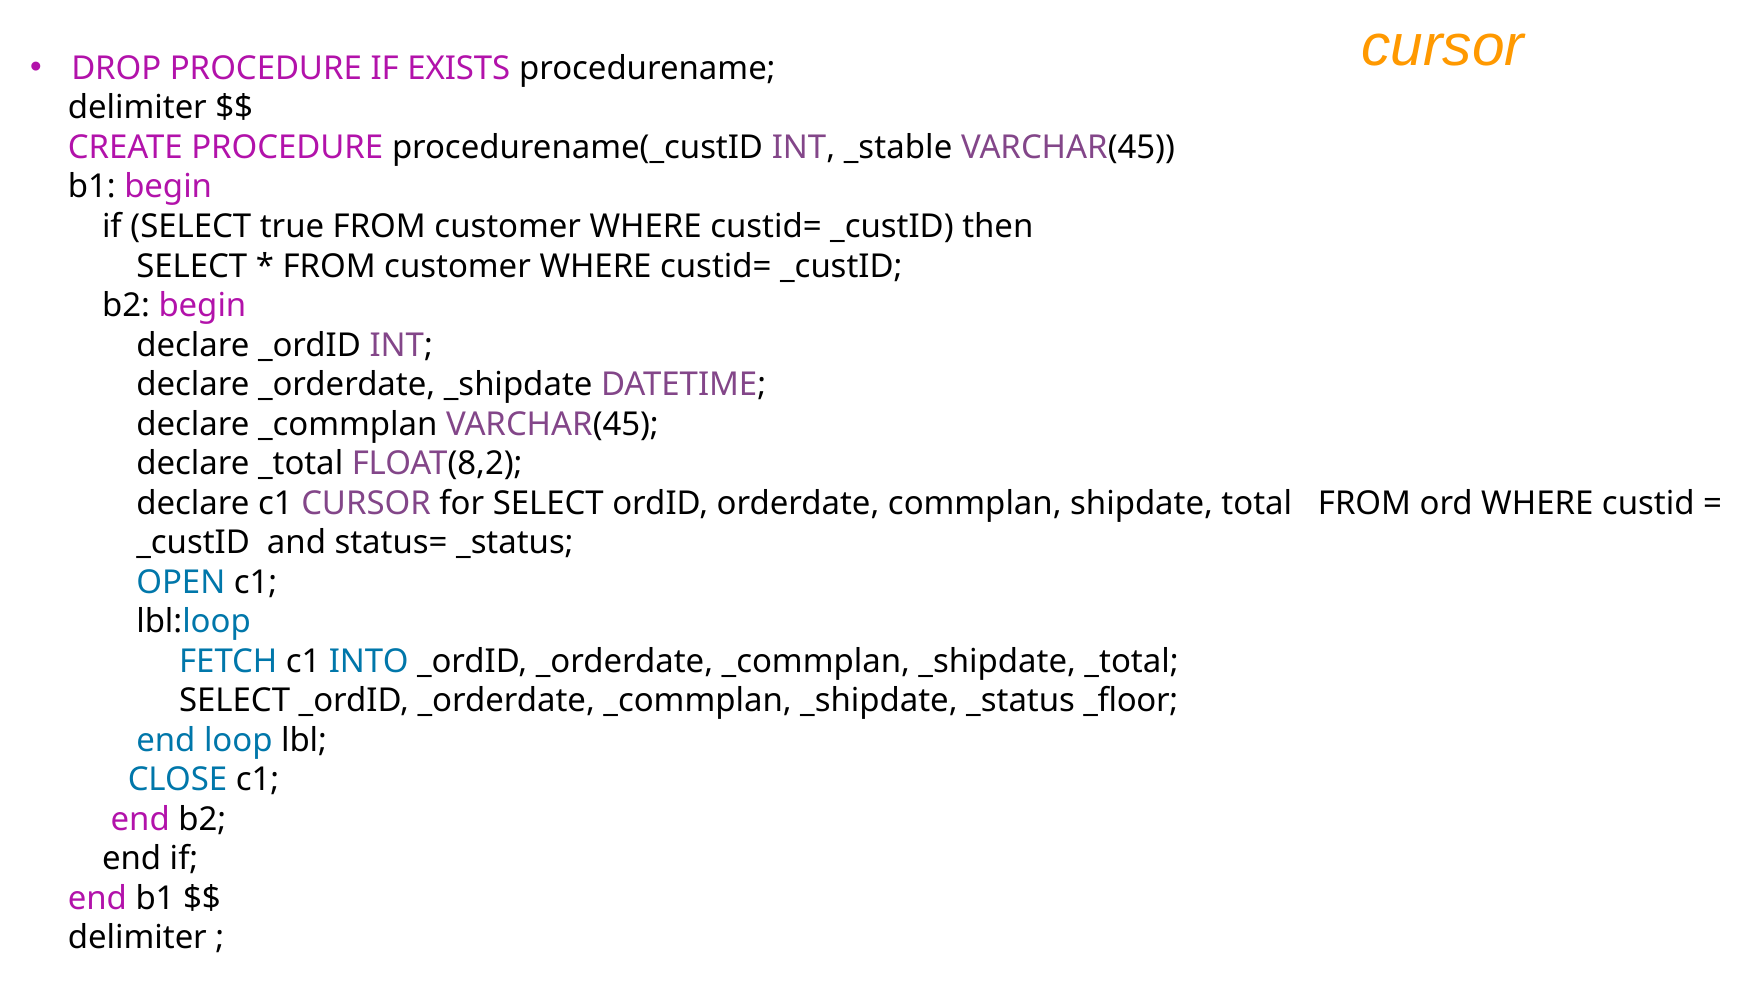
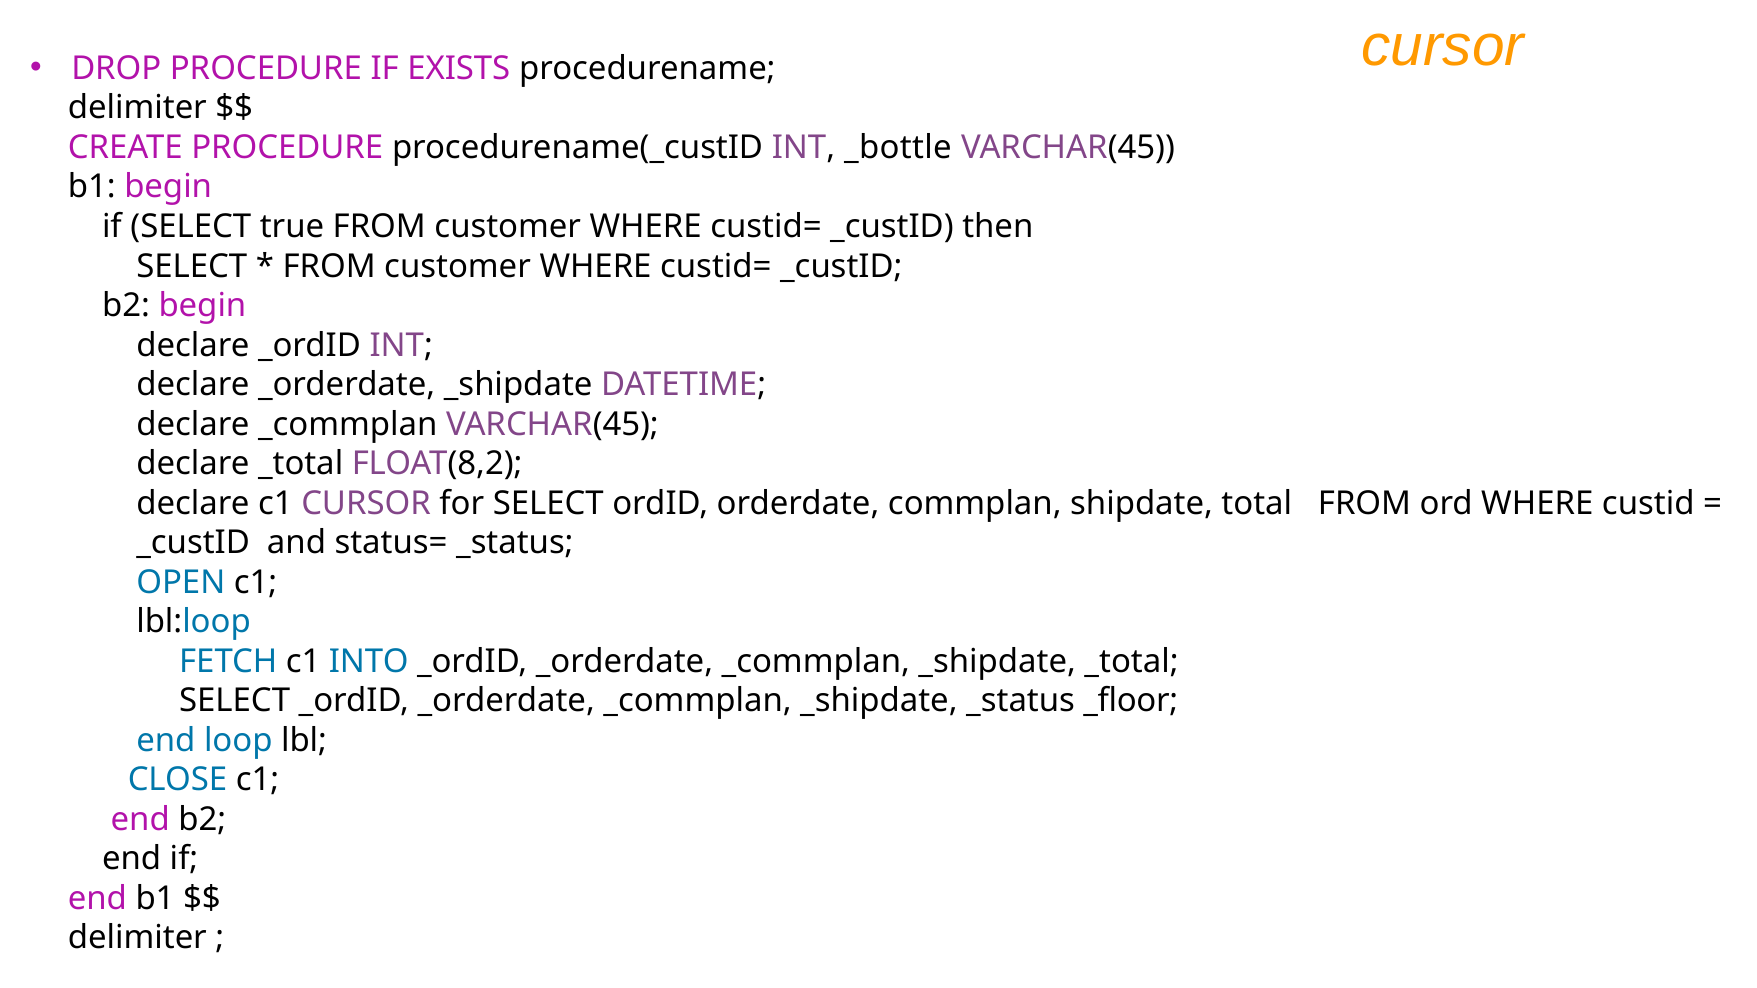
_stable: _stable -> _bottle (898, 148)
